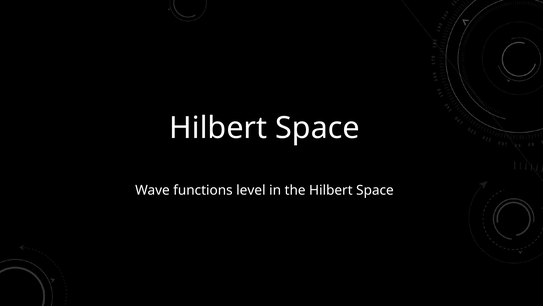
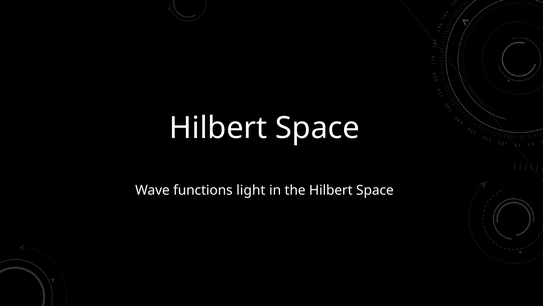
level: level -> light (251, 190)
